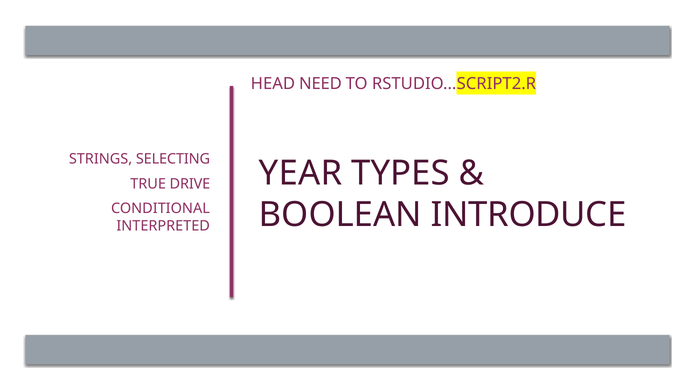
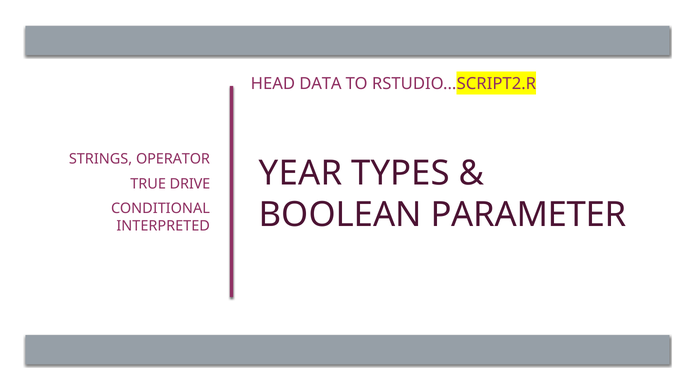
NEED: NEED -> DATA (320, 84)
SELECTING: SELECTING -> OPERATOR (173, 159)
INTRODUCE: INTRODUCE -> PARAMETER (529, 215)
